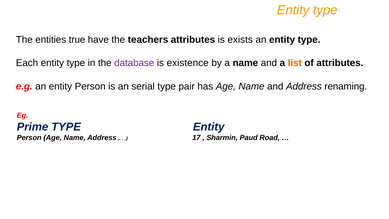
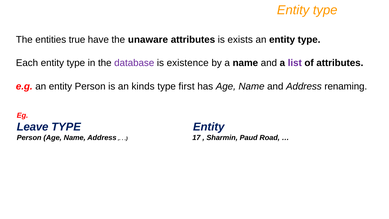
teachers: teachers -> unaware (148, 40)
list colour: orange -> purple (295, 63)
serial: serial -> kinds (143, 86)
pair: pair -> first (187, 86)
Prime: Prime -> Leave (33, 127)
